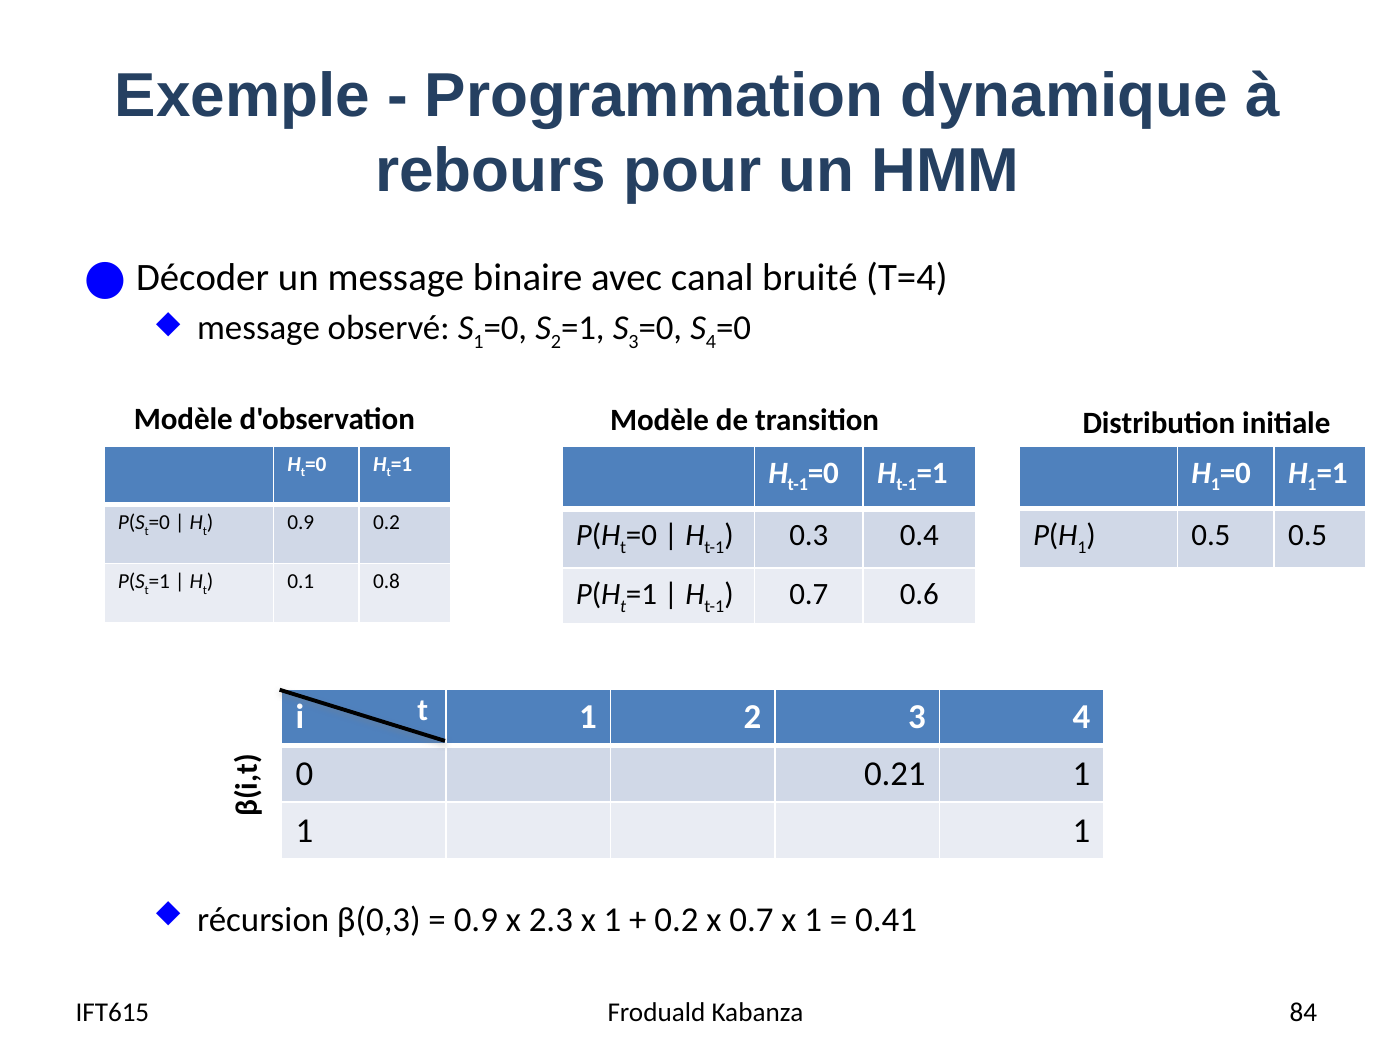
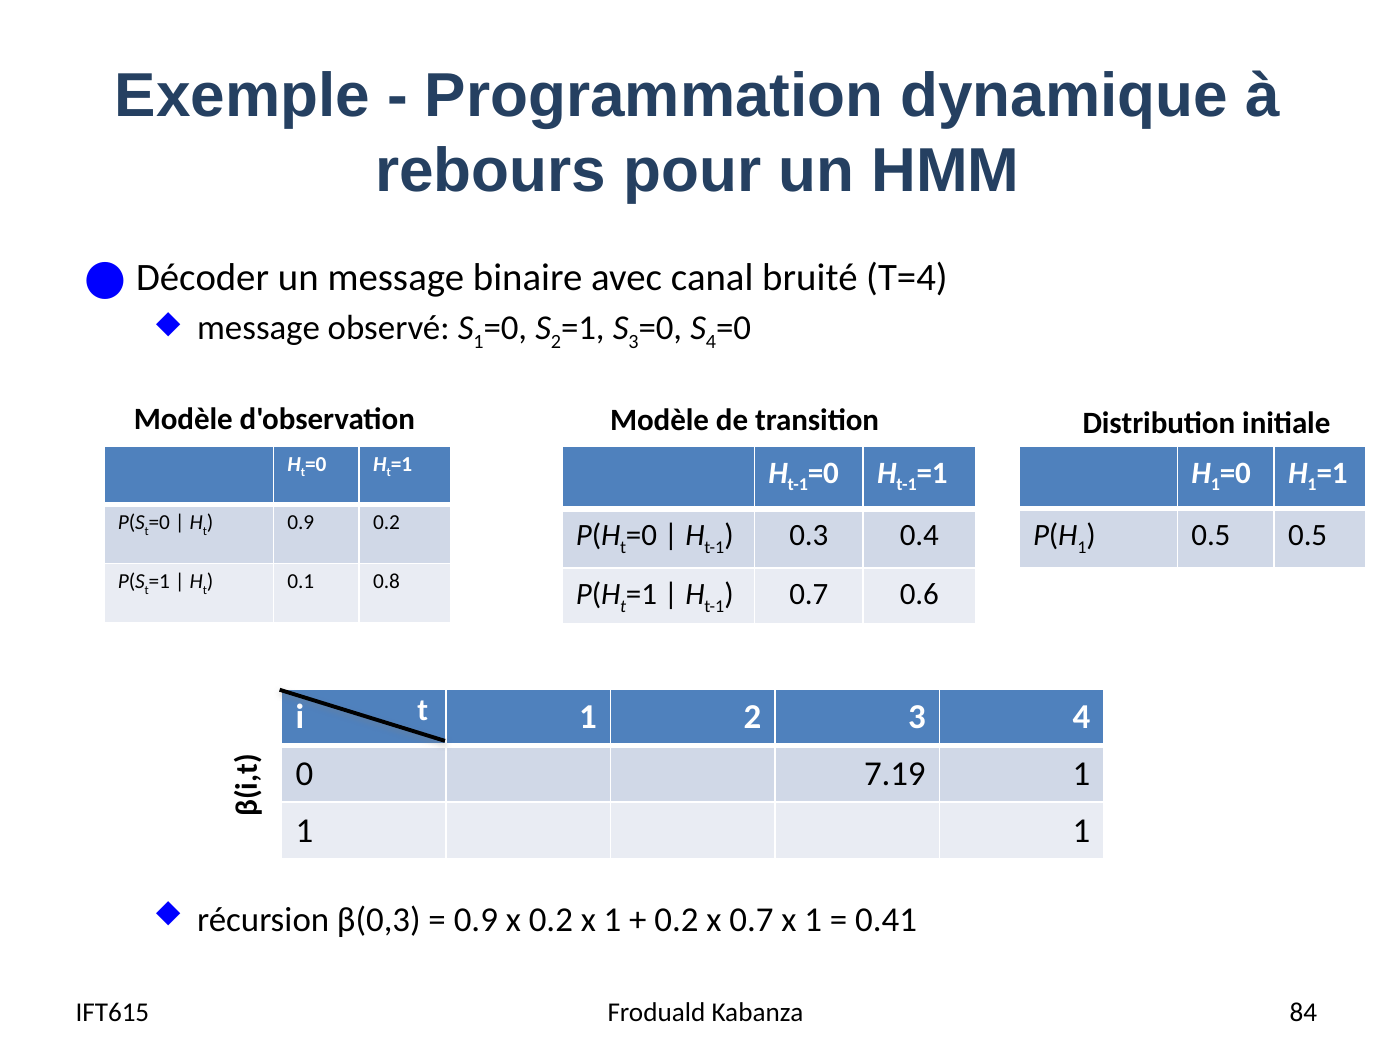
0.21: 0.21 -> 7.19 (895, 774)
x 2.3: 2.3 -> 0.2 (551, 920)
